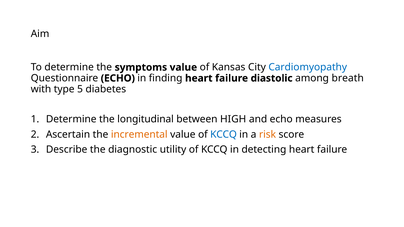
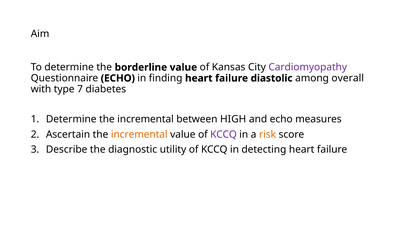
symptoms: symptoms -> borderline (141, 67)
Cardiomyopathy colour: blue -> purple (308, 67)
breath: breath -> overall (348, 78)
5: 5 -> 7 (80, 89)
Determine the longitudinal: longitudinal -> incremental (146, 119)
KCCQ colour: blue -> purple (224, 135)
